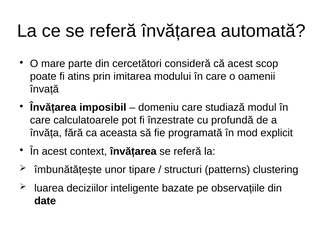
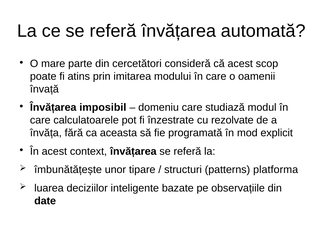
profundă: profundă -> rezolvate (232, 120)
clustering: clustering -> platforma (276, 170)
